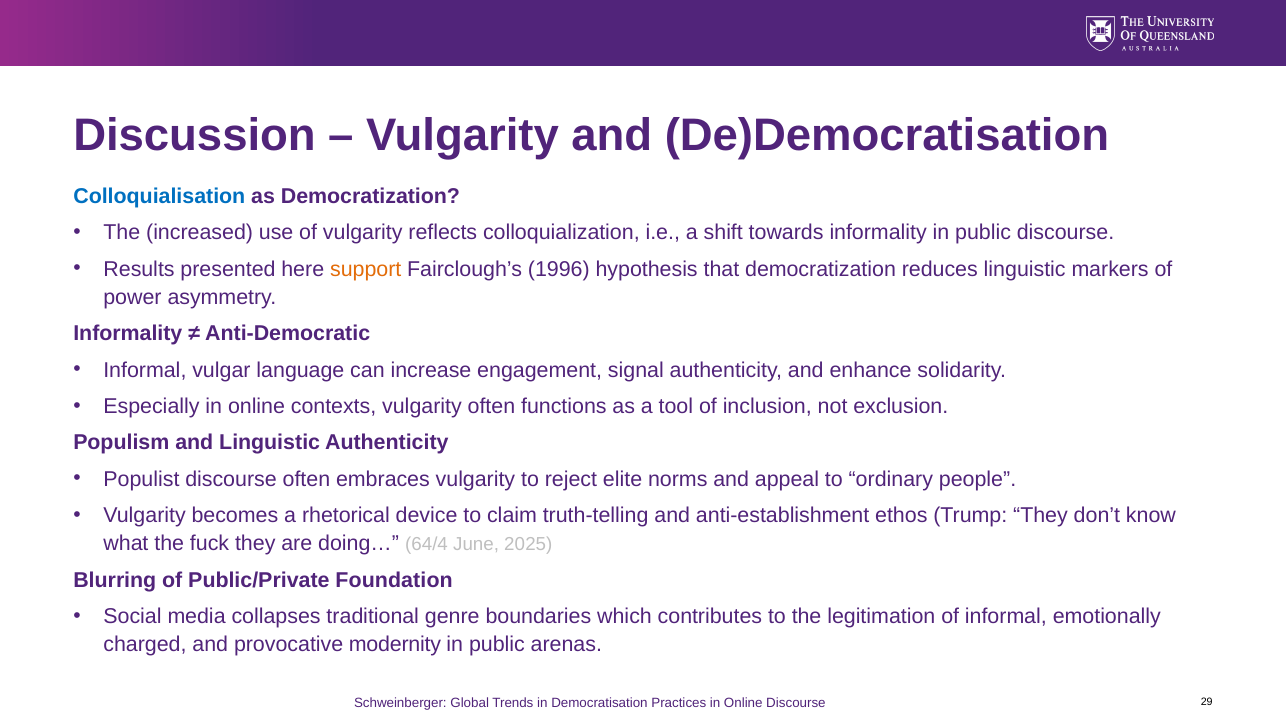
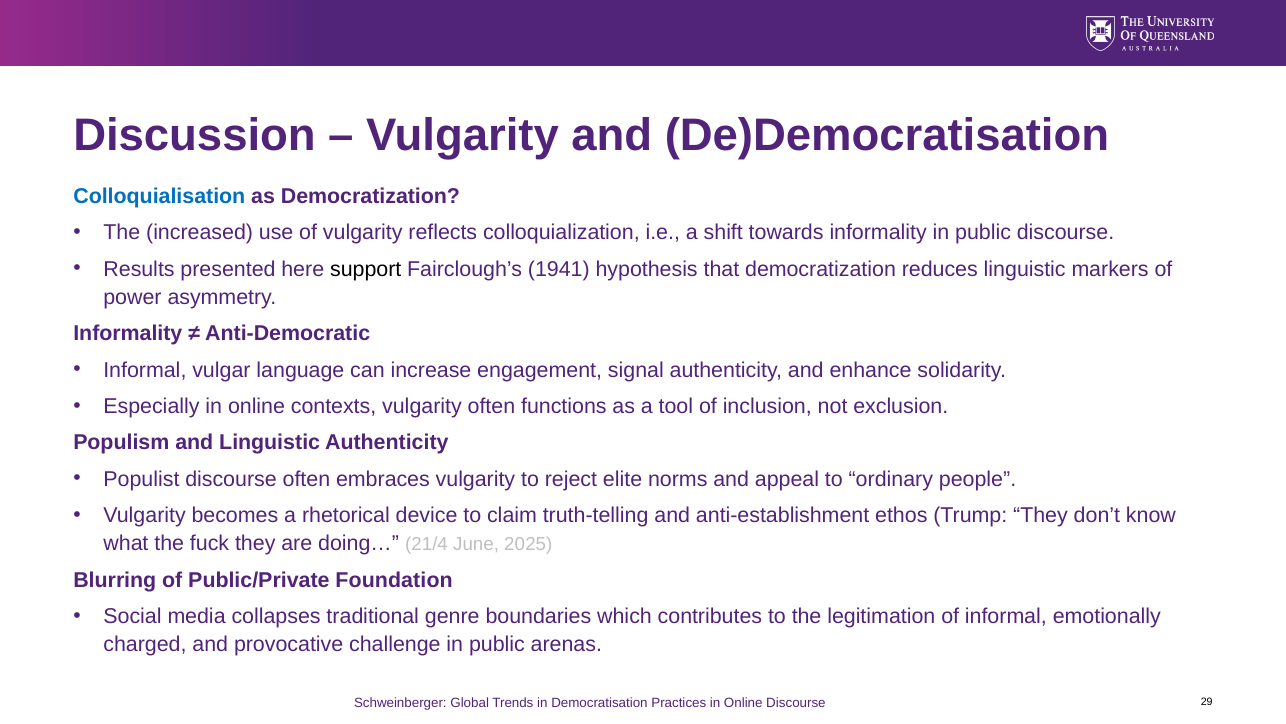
support colour: orange -> black (366, 269)
1996: 1996 -> 1941 (559, 269)
64/4: 64/4 -> 21/4 (427, 544)
modernity: modernity -> challenge (395, 644)
